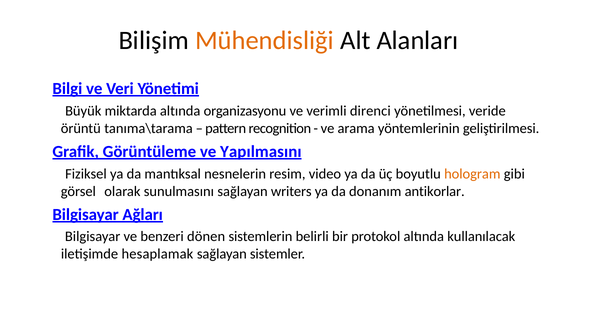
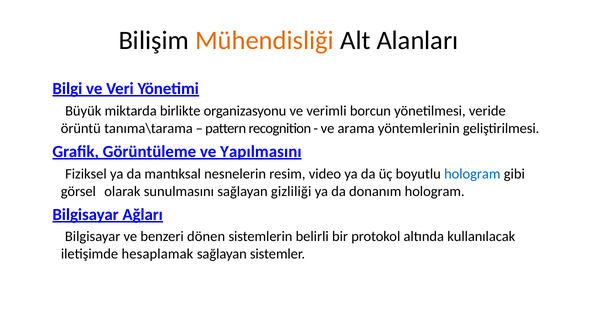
miktarda altında: altında -> birlikte (180, 111)
direnci: direnci -> borcun (370, 111)
hologram colour: orange -> blue (472, 174)
writers: writers -> gizliliği (291, 192)
donanım antikorlar: antikorlar -> hologram (435, 192)
